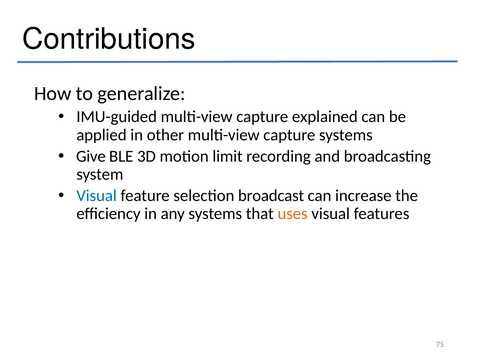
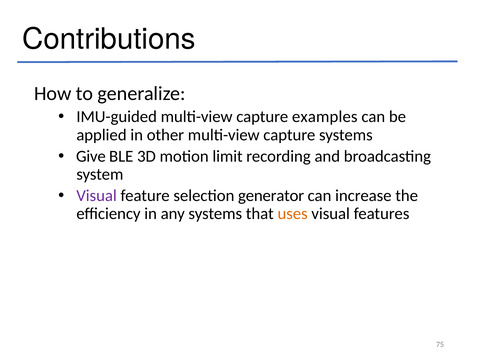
explained: explained -> examples (325, 117)
Visual colour: blue -> purple (97, 196)
broadcast: broadcast -> generator (271, 196)
